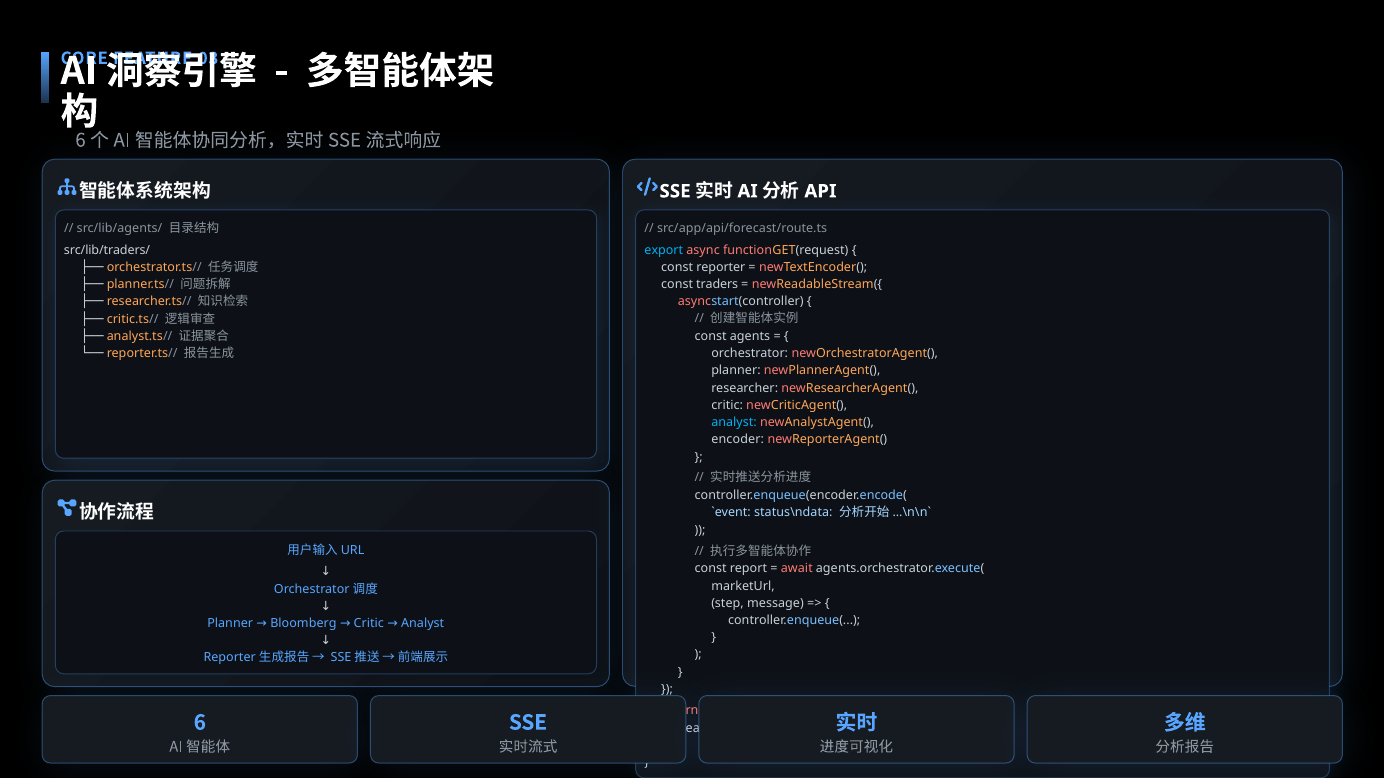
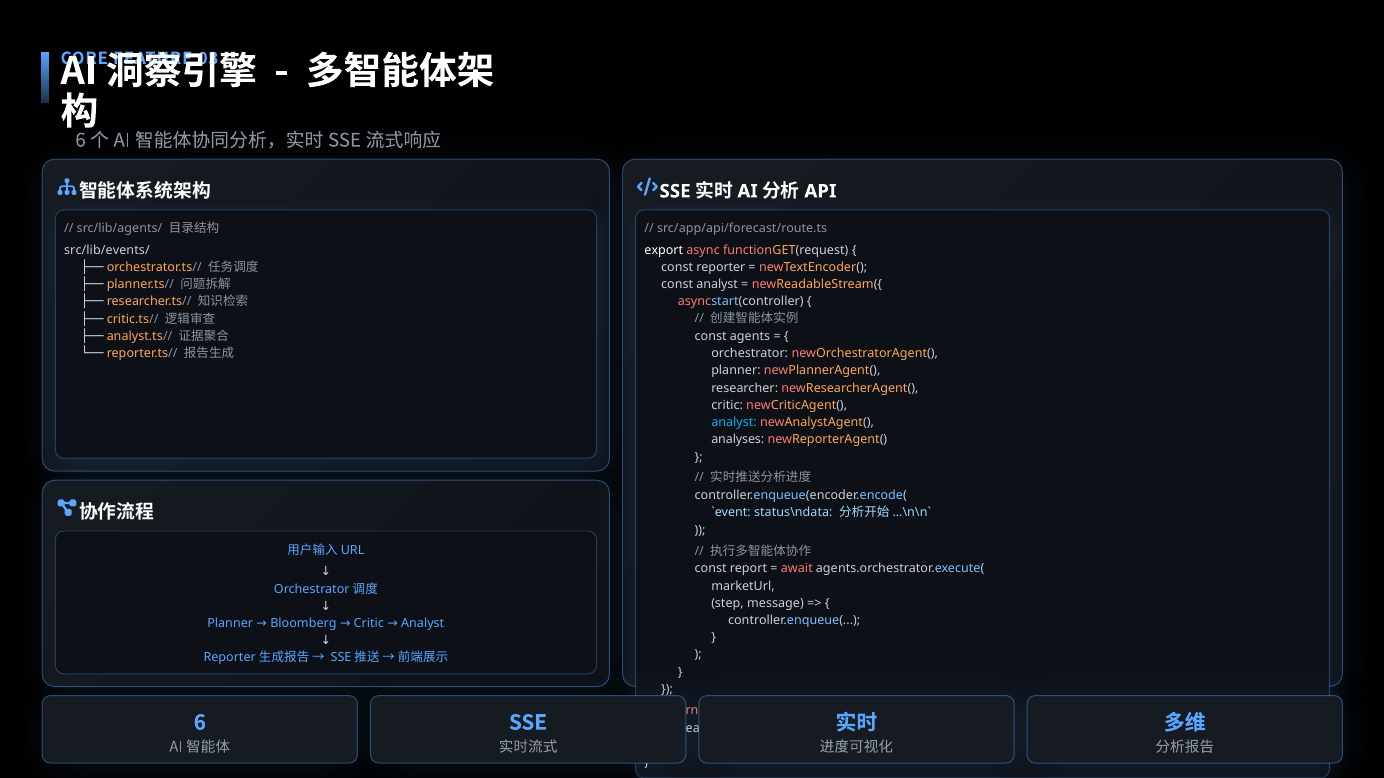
src/lib/traders/: src/lib/traders/ -> src/lib/events/ (107, 250)
export colour: light blue -> white (664, 250)
const traders: traders -> analyst (717, 285)
encoder: encoder -> analyses (738, 440)
